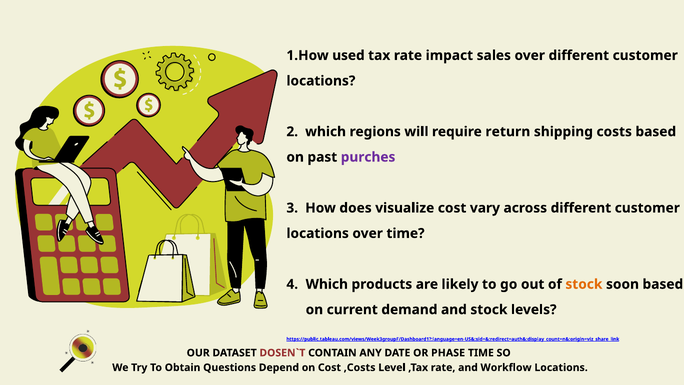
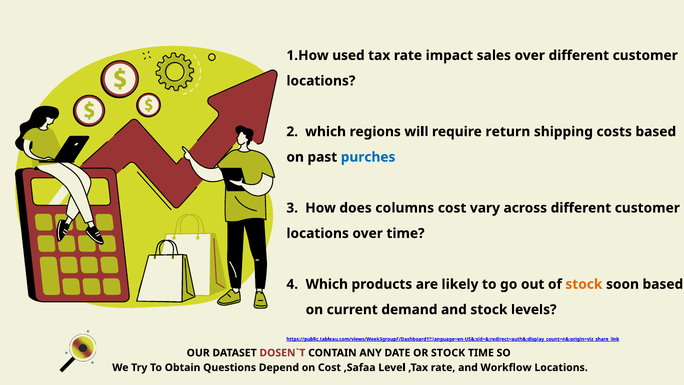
purches colour: purple -> blue (368, 157)
visualize: visualize -> columns (405, 208)
OR PHASE: PHASE -> STOCK (448, 353)
,Costs: ,Costs -> ,Safaa (360, 367)
